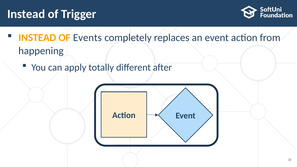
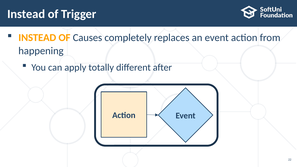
Events: Events -> Causes (87, 38)
